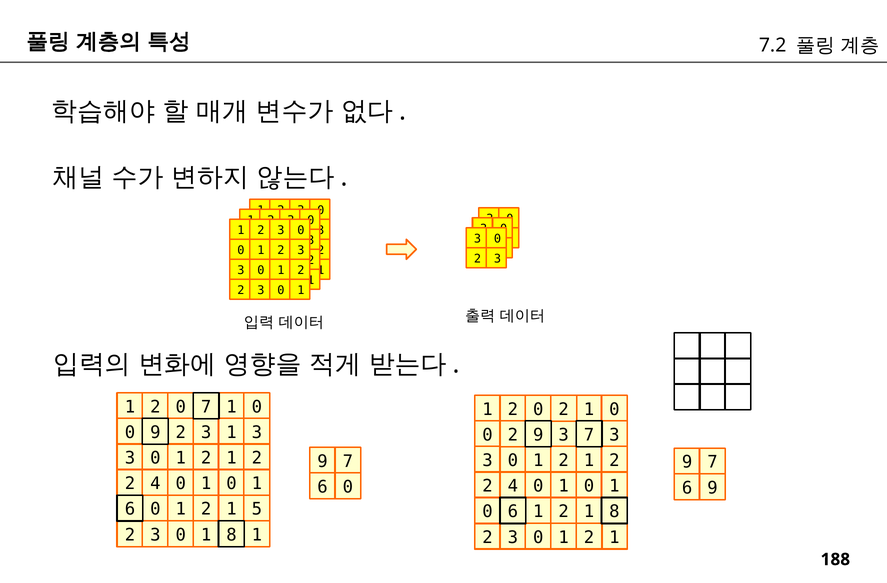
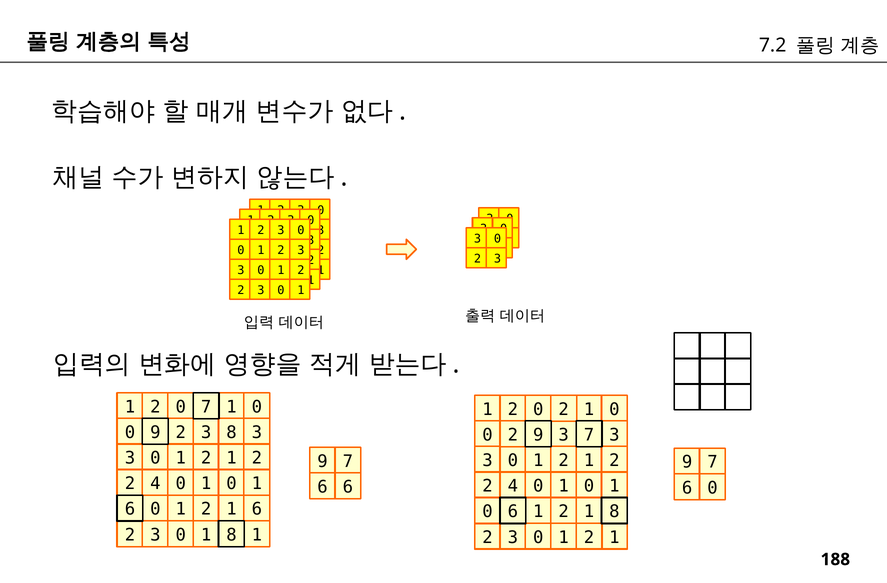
3 1: 1 -> 8 (231, 432)
6 0: 0 -> 6 (348, 487)
6 9: 9 -> 0 (712, 488)
1 5: 5 -> 6 (257, 509)
